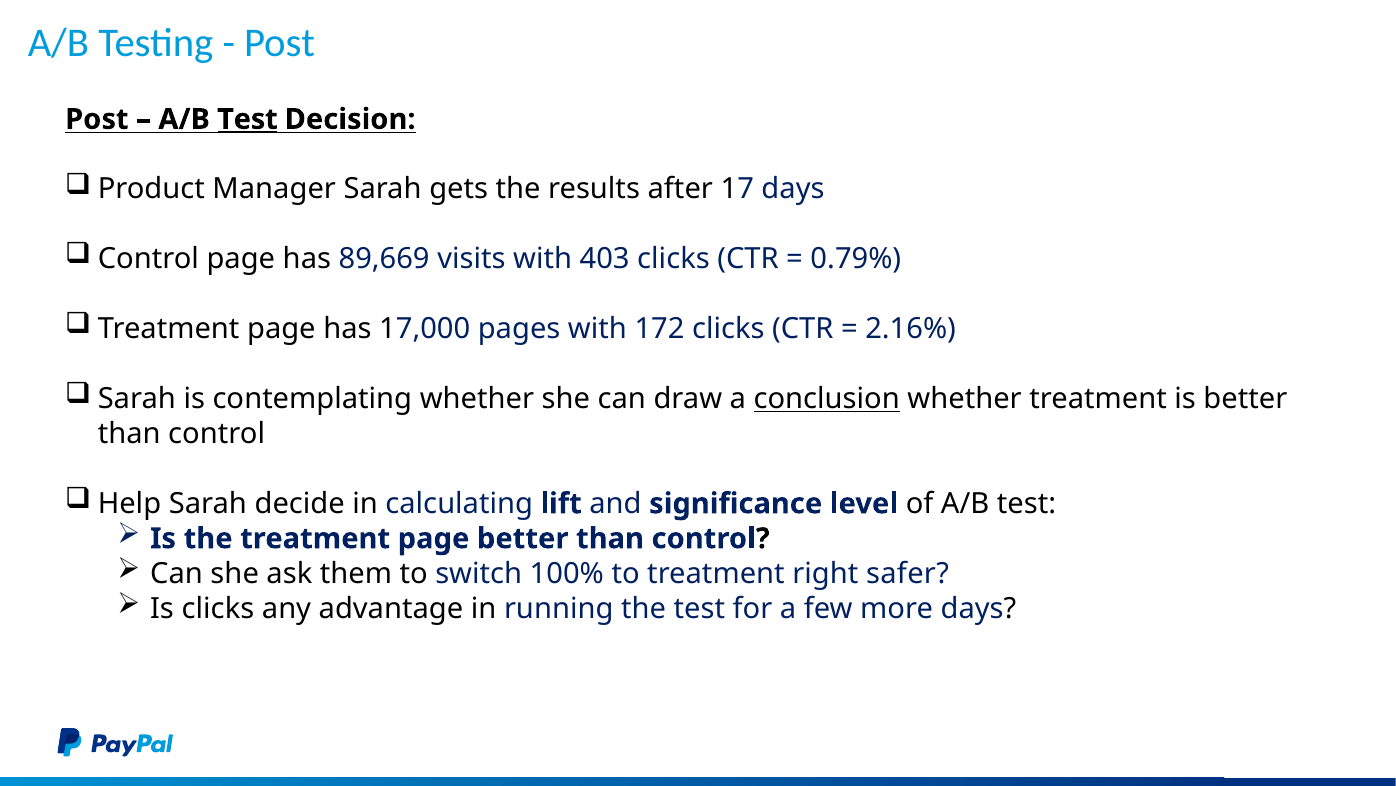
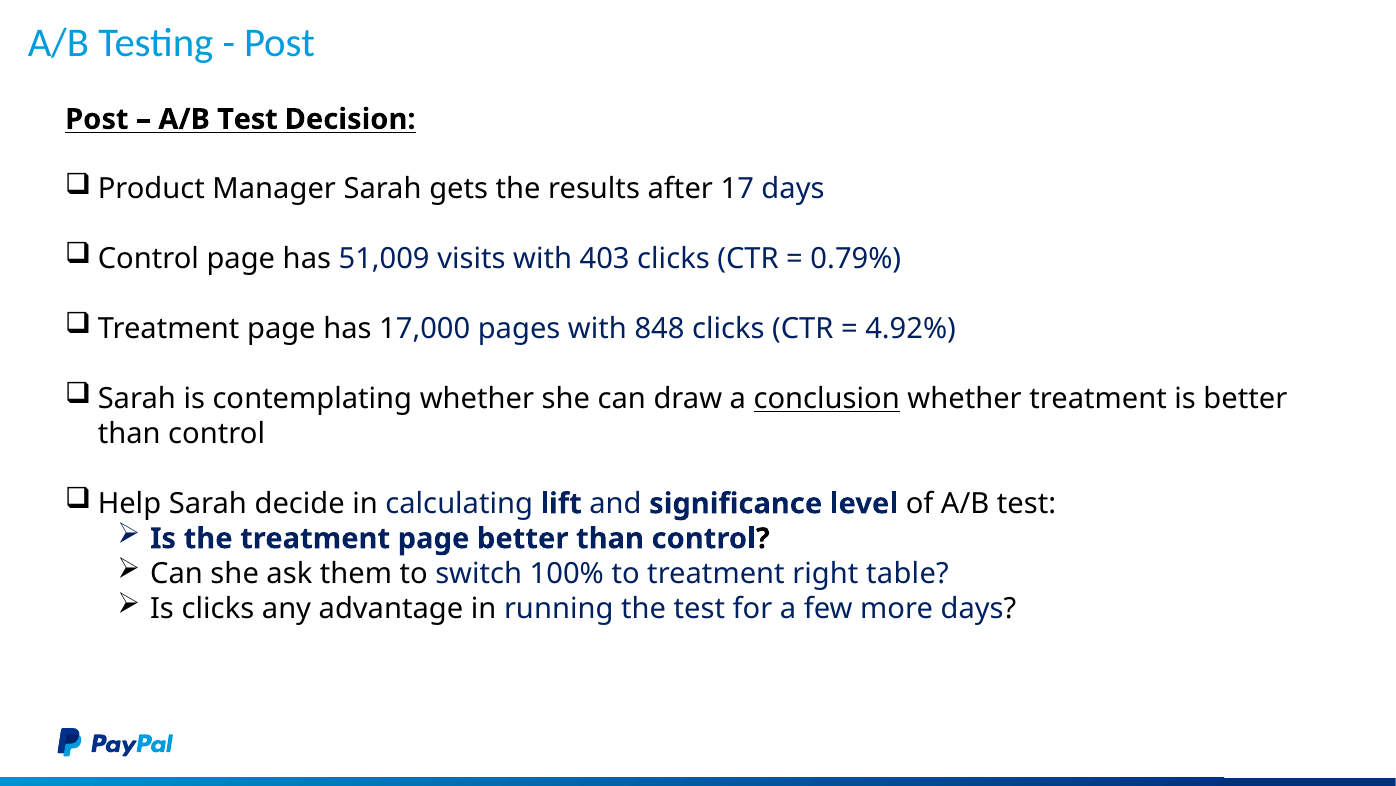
Test underline: present -> none (247, 119)
89,669: 89,669 -> 51,009 (384, 259)
172: 172 -> 848 (660, 329)
2.16%: 2.16% -> 4.92% (911, 329)
safer: safer -> table (908, 573)
